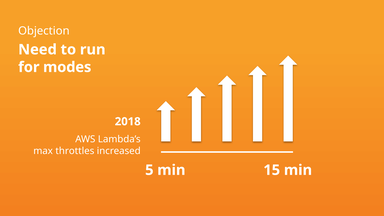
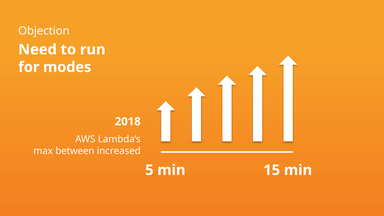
throttles: throttles -> between (75, 151)
